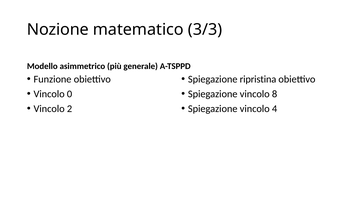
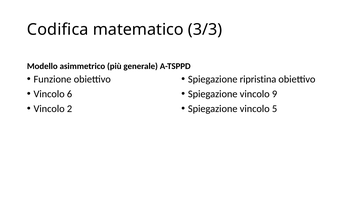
Nozione: Nozione -> Codifica (58, 30)
0: 0 -> 6 (70, 94)
8: 8 -> 9 (275, 94)
4: 4 -> 5 (275, 109)
